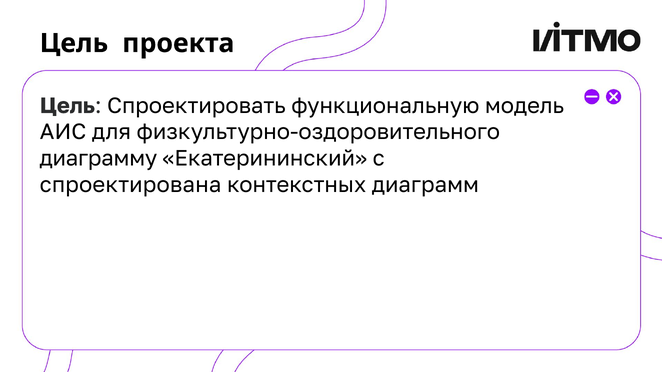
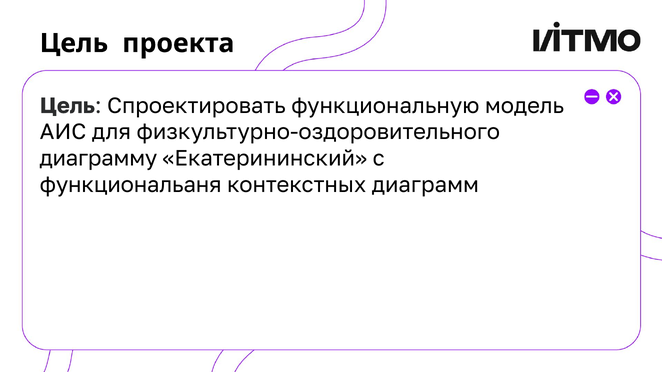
спроектирована: спроектирована -> функциональаня (131, 185)
